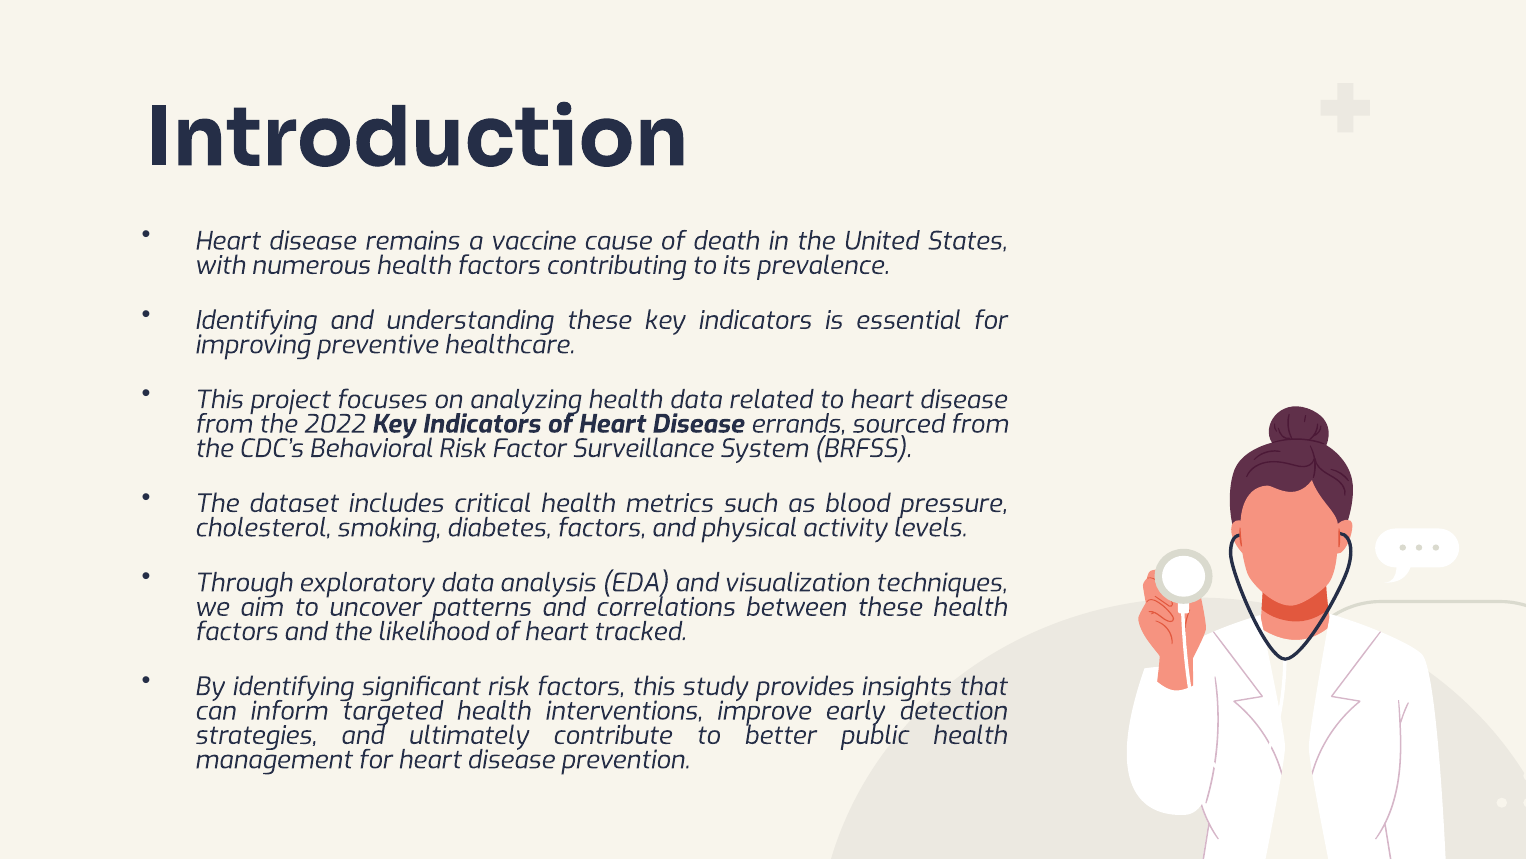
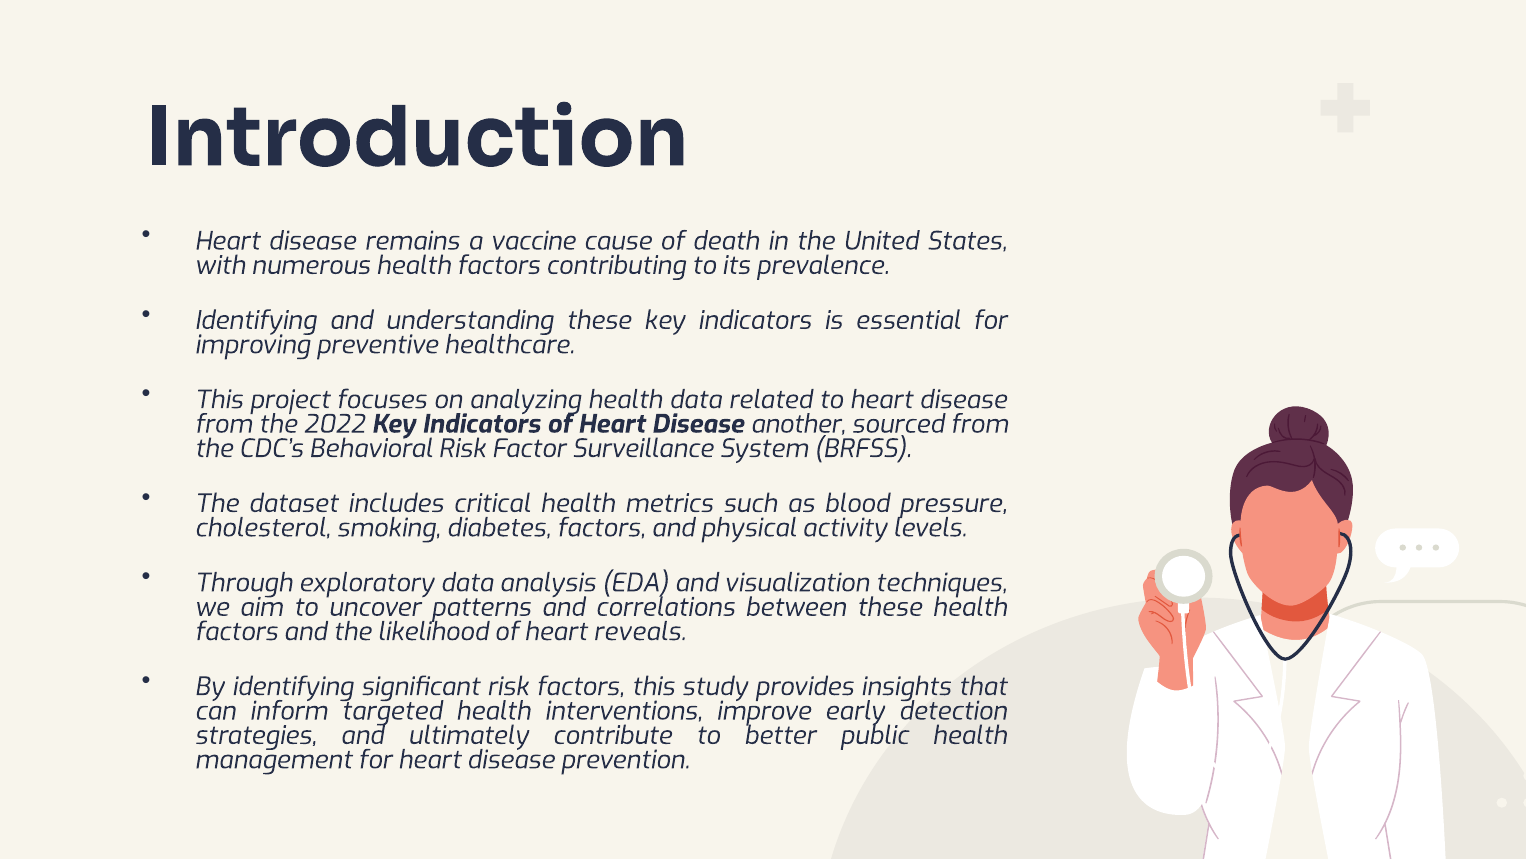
errands: errands -> another (798, 424)
tracked: tracked -> reveals (640, 631)
